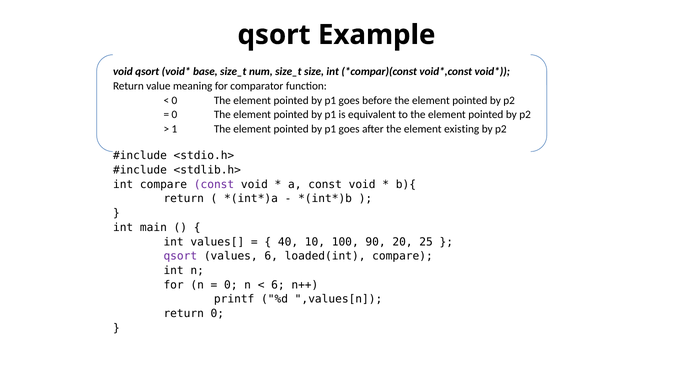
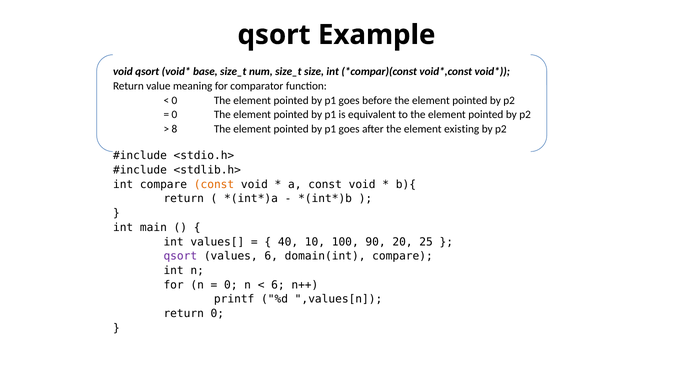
1: 1 -> 8 (174, 129)
const colour: purple -> orange (214, 184)
loaded(int: loaded(int -> domain(int (325, 256)
